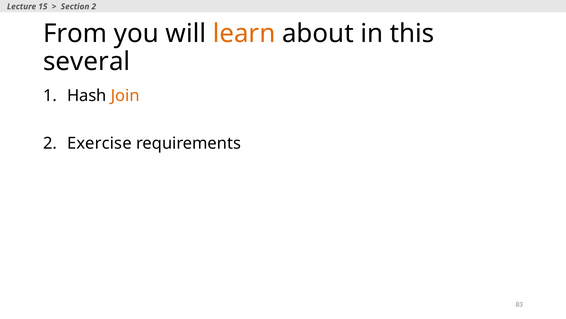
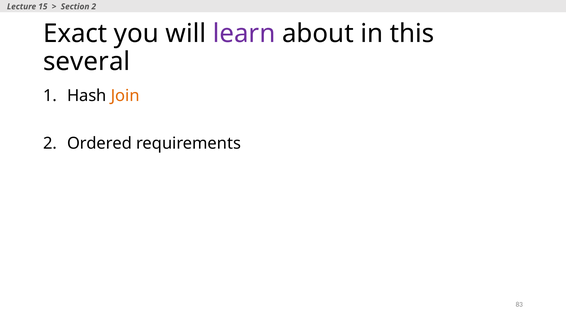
From: From -> Exact (75, 34)
learn colour: orange -> purple (244, 34)
Exercise: Exercise -> Ordered (99, 143)
